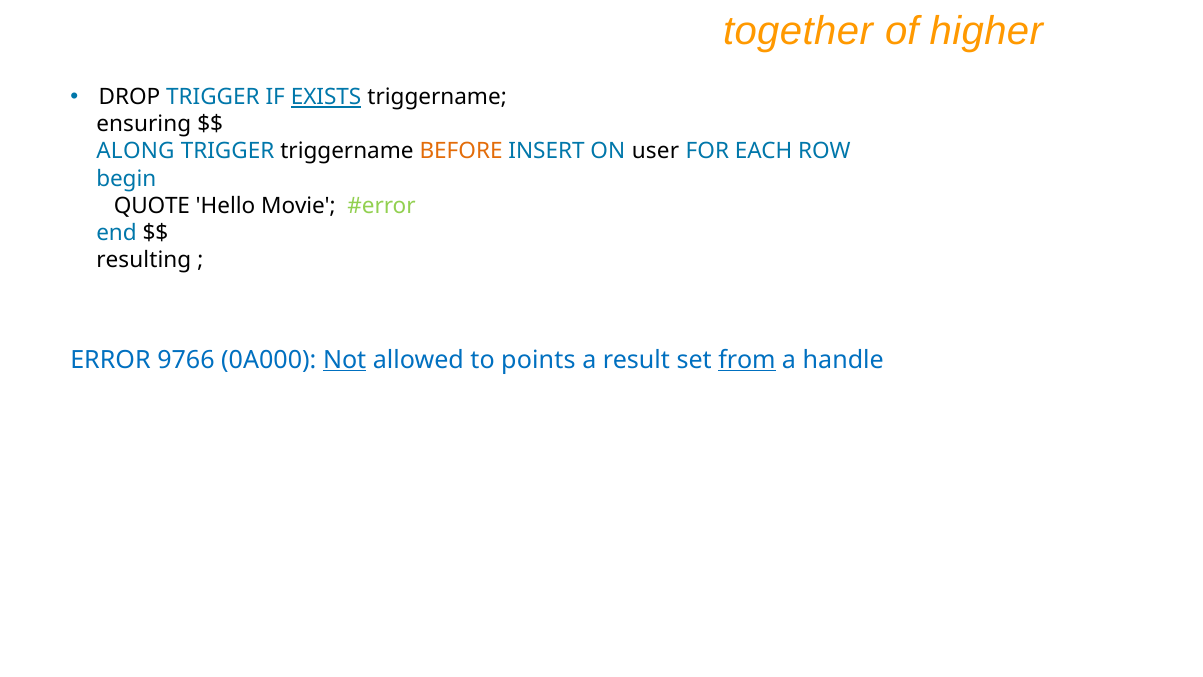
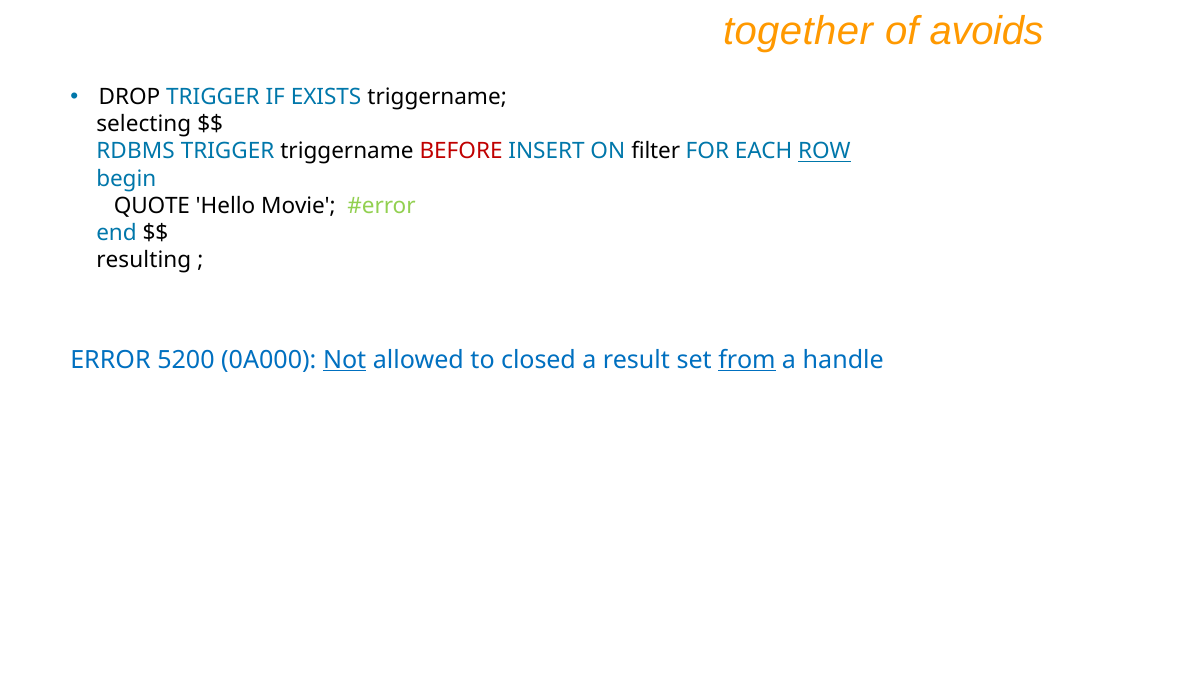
higher: higher -> avoids (987, 31)
EXISTS underline: present -> none (326, 97)
ensuring: ensuring -> selecting (144, 124)
ALONG: ALONG -> RDBMS (136, 151)
BEFORE colour: orange -> red (461, 151)
user: user -> filter (656, 151)
ROW underline: none -> present (824, 151)
9766: 9766 -> 5200 (186, 360)
points: points -> closed (539, 360)
